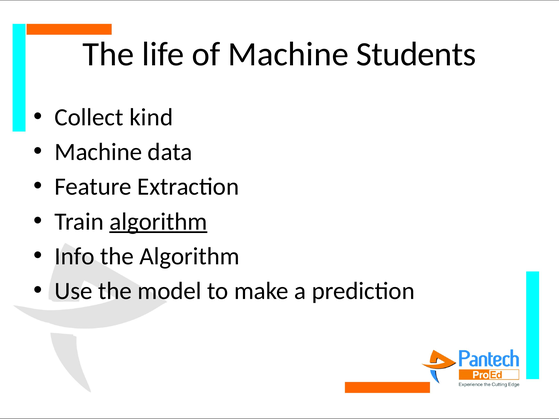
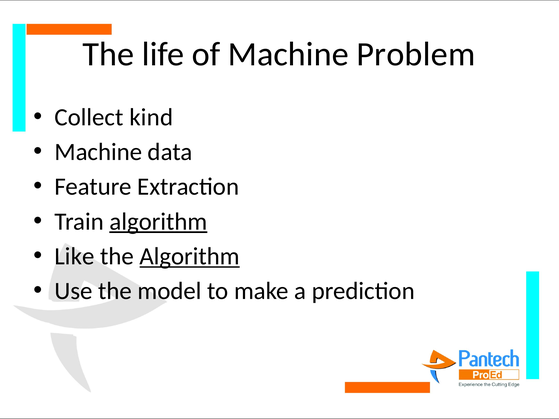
Students: Students -> Problem (416, 54)
Info: Info -> Like (74, 256)
Algorithm underline: none -> present (190, 256)
